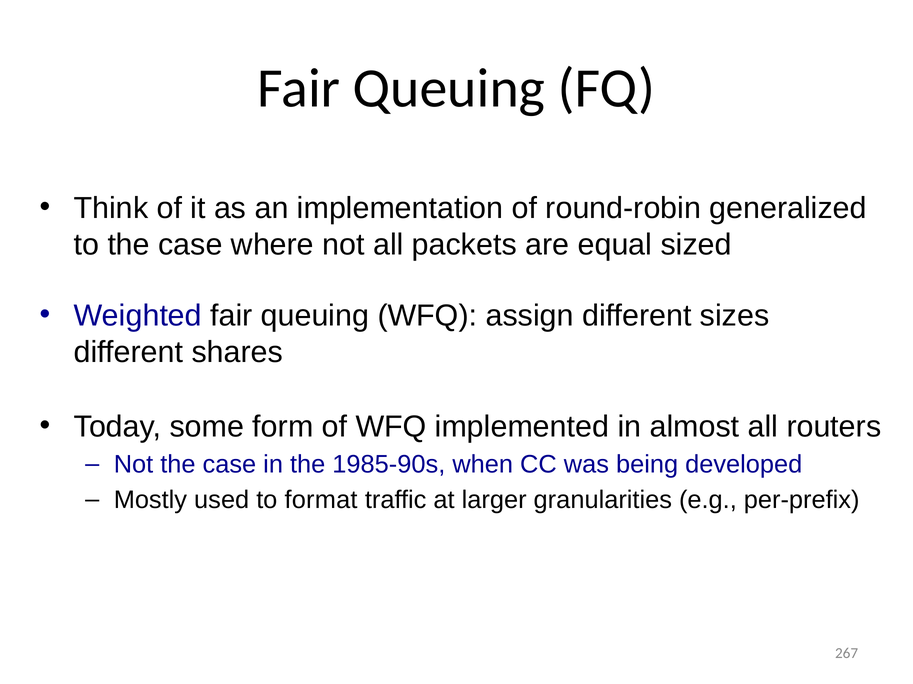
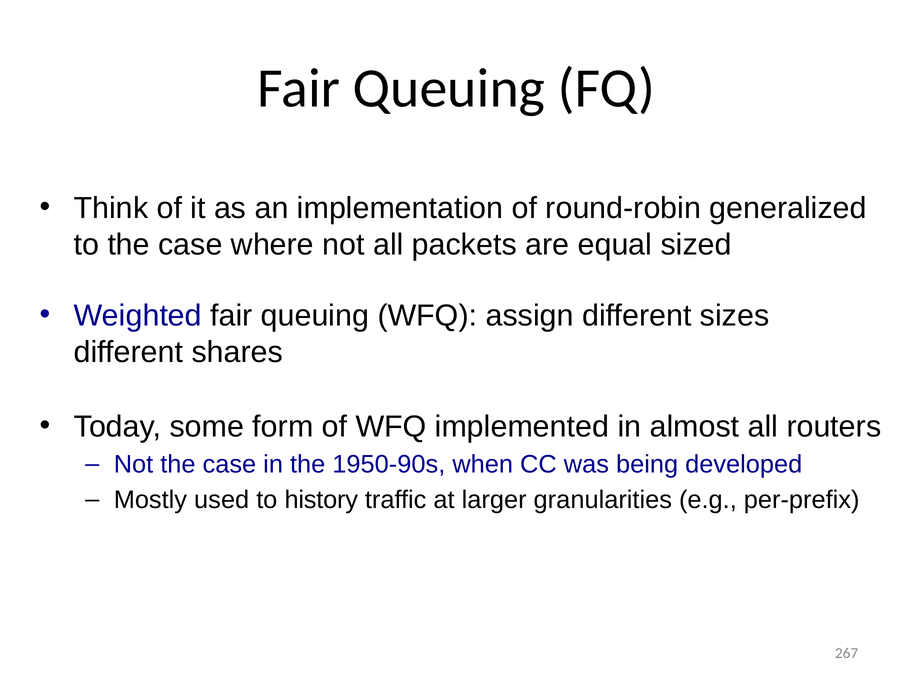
1985-90s: 1985-90s -> 1950-90s (389, 465)
format: format -> history (321, 501)
